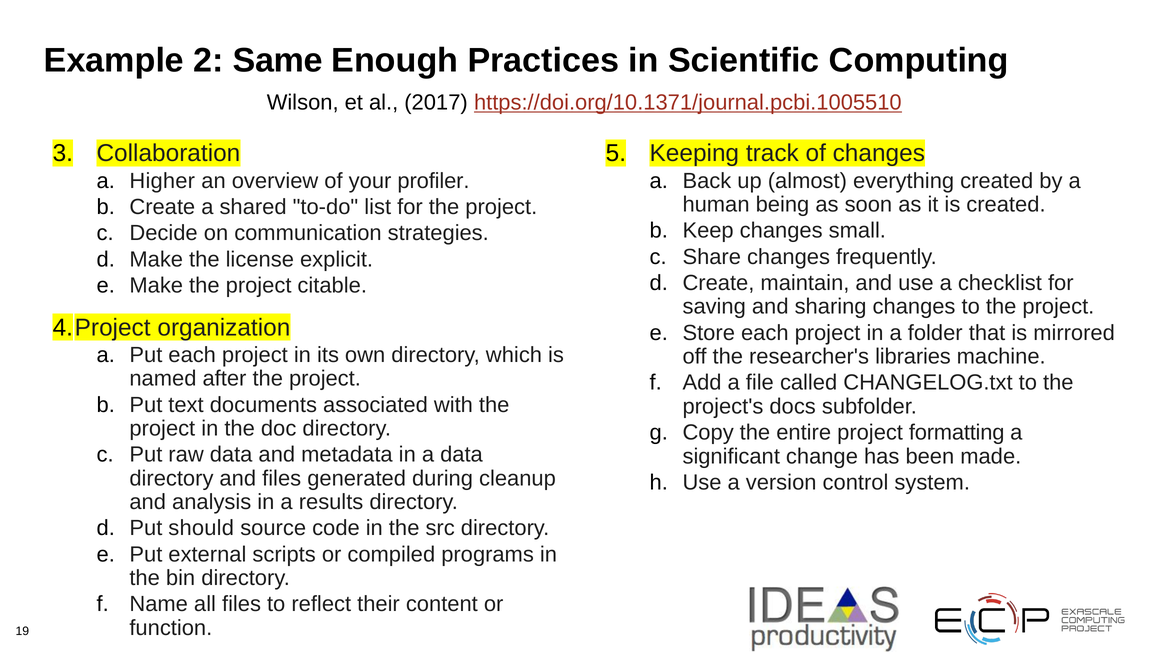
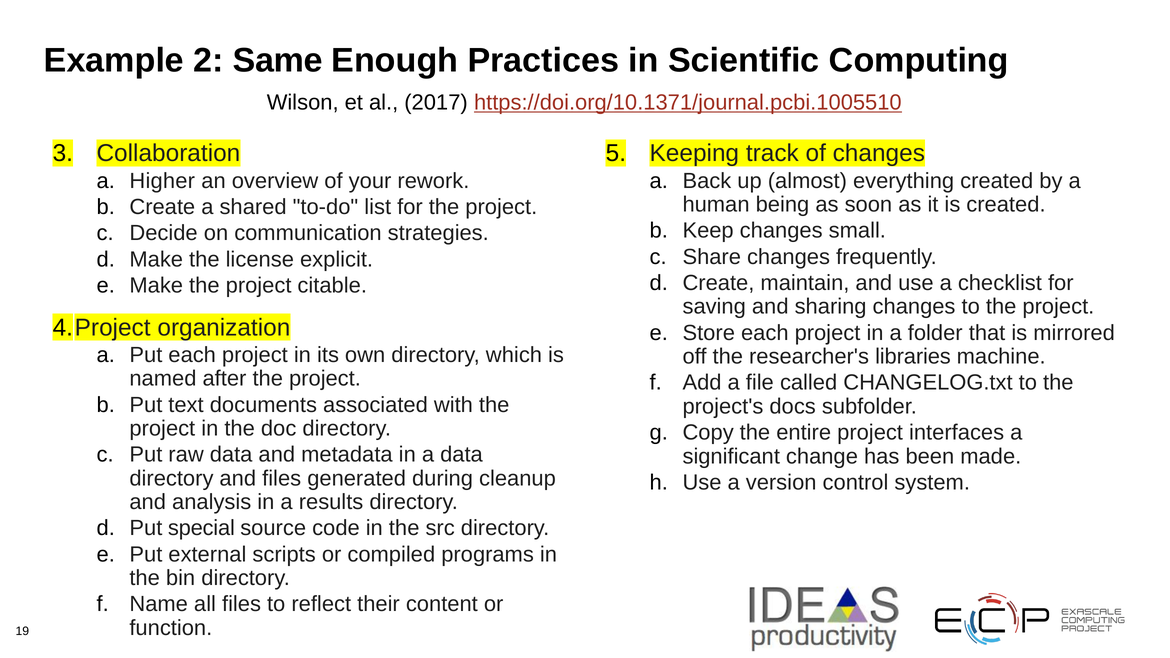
profiler: profiler -> rework (433, 181)
formatting: formatting -> interfaces (957, 433)
should: should -> special (201, 528)
